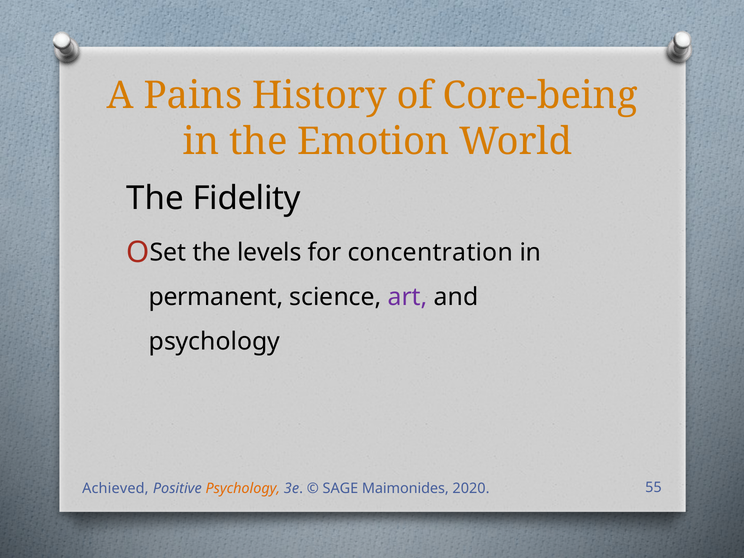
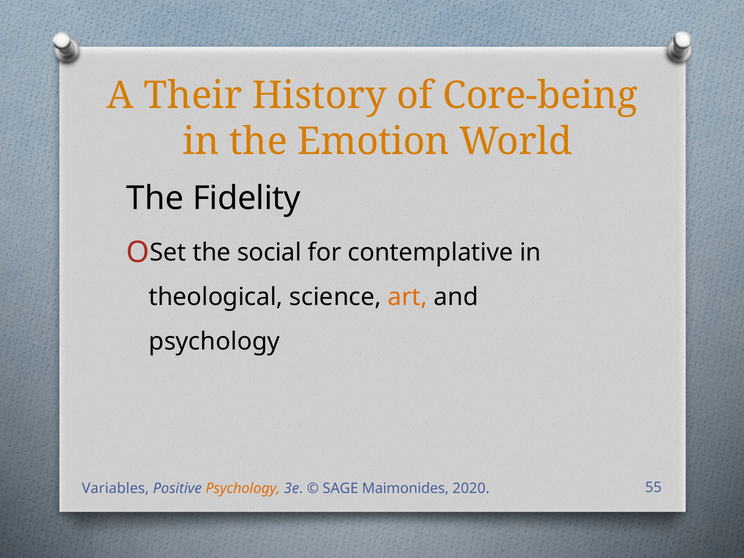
Pains: Pains -> Their (193, 96)
levels: levels -> social (269, 252)
concentration: concentration -> contemplative (431, 252)
permanent: permanent -> theological (216, 297)
art colour: purple -> orange (408, 297)
Achieved: Achieved -> Variables (115, 489)
